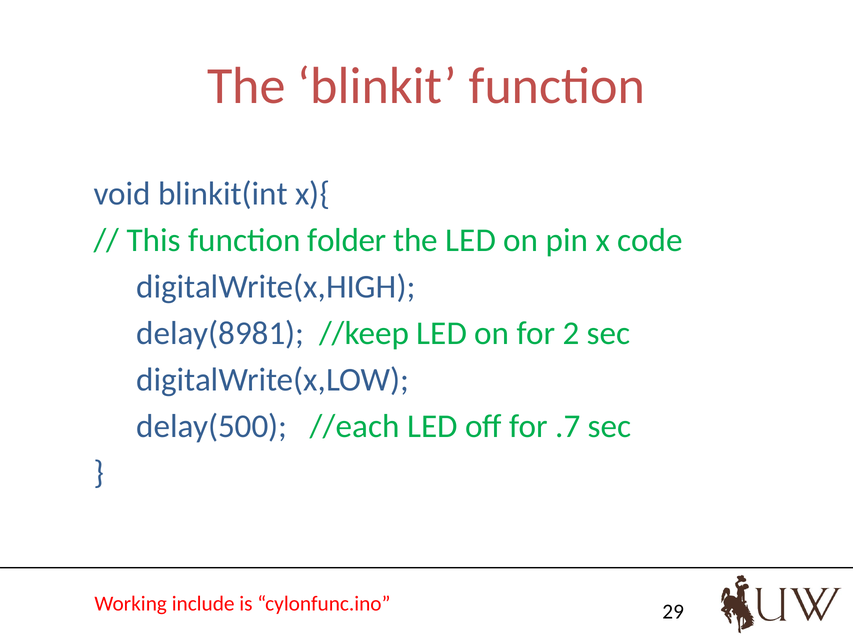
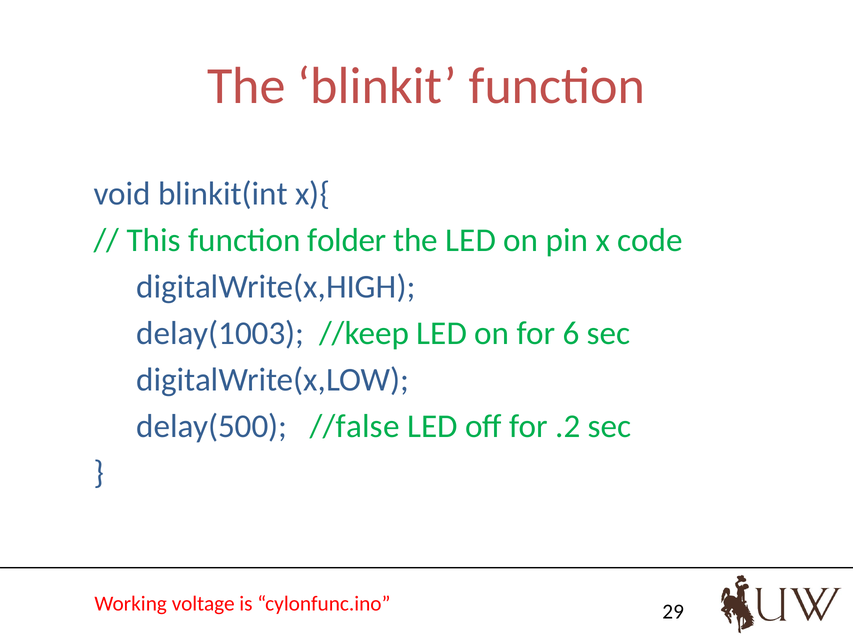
delay(8981: delay(8981 -> delay(1003 (220, 333)
2: 2 -> 6 (571, 333)
//each: //each -> //false (355, 426)
.7: .7 -> .2 (568, 426)
include: include -> voltage (203, 603)
